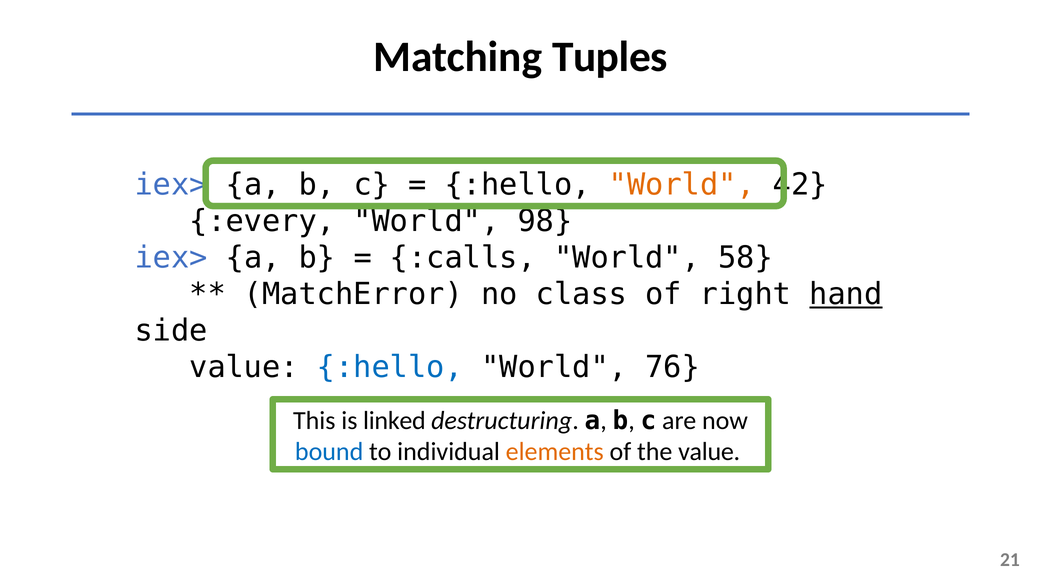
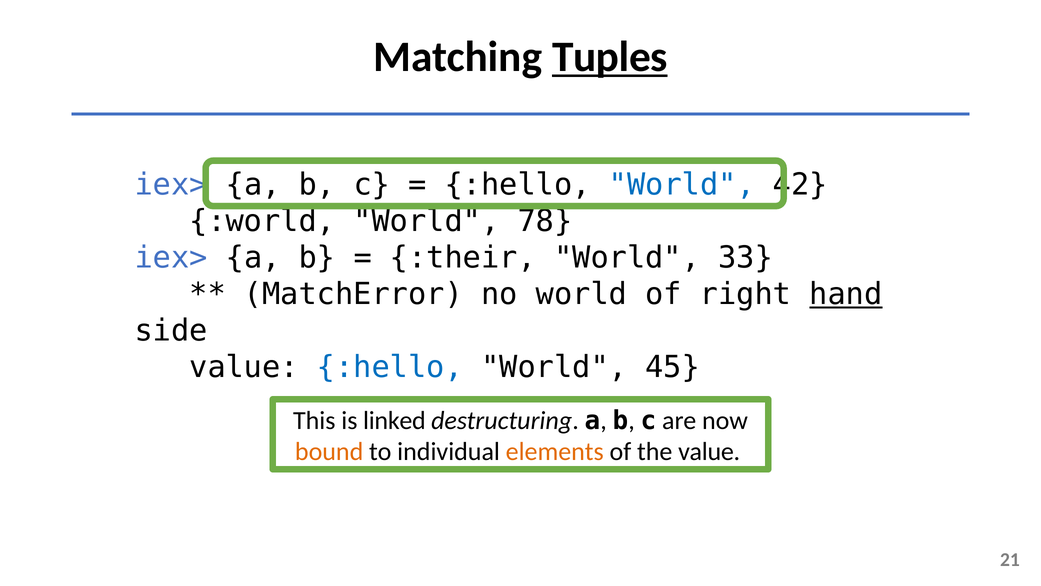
Tuples underline: none -> present (610, 57)
World colour: orange -> blue (682, 185)
:every: :every -> :world (262, 221)
98: 98 -> 78 (545, 221)
:calls: :calls -> :their (463, 258)
58: 58 -> 33 (746, 258)
no class: class -> world (581, 294)
76: 76 -> 45 (673, 367)
bound colour: blue -> orange (329, 451)
